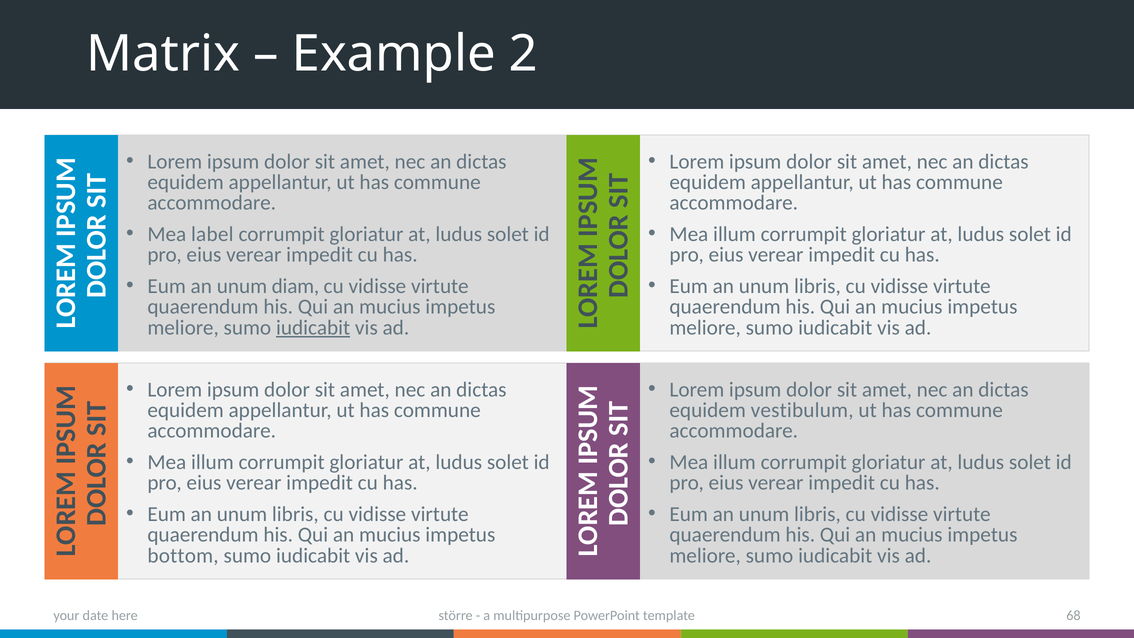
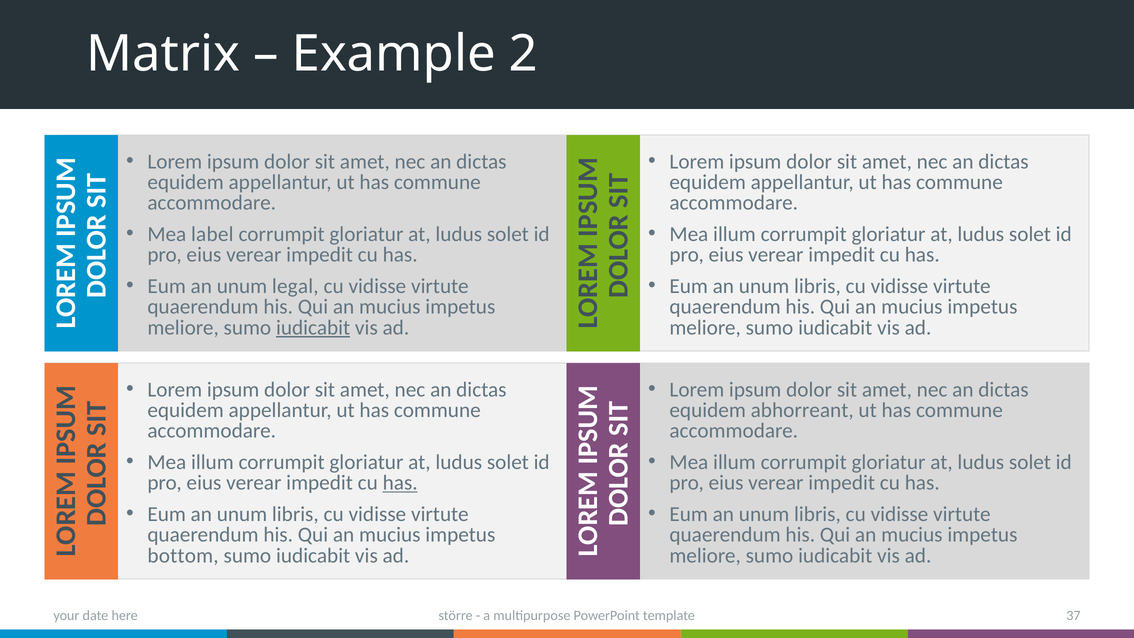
diam: diam -> legal (295, 286)
vestibulum: vestibulum -> abhorreant (802, 410)
has underline: none -> present (400, 483)
68: 68 -> 37 (1073, 615)
